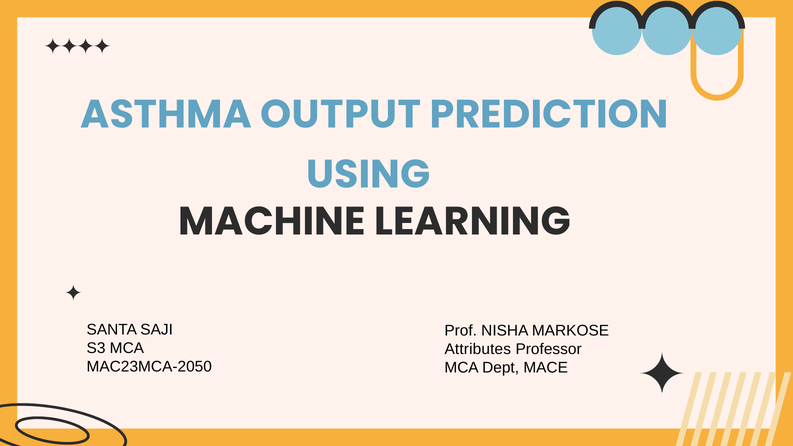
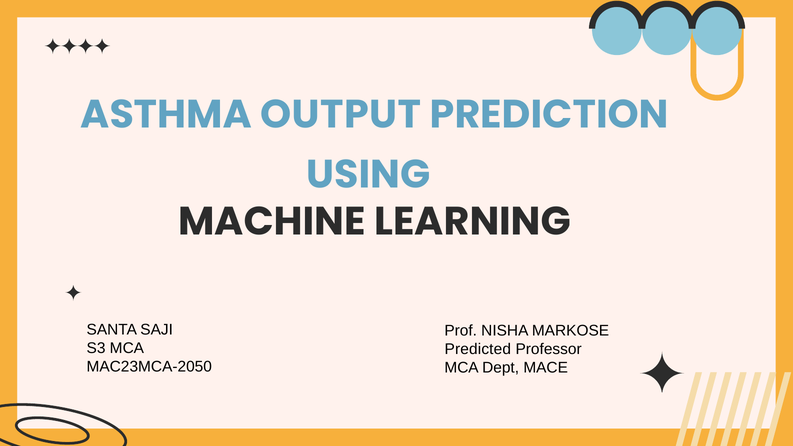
Attributes: Attributes -> Predicted (478, 349)
